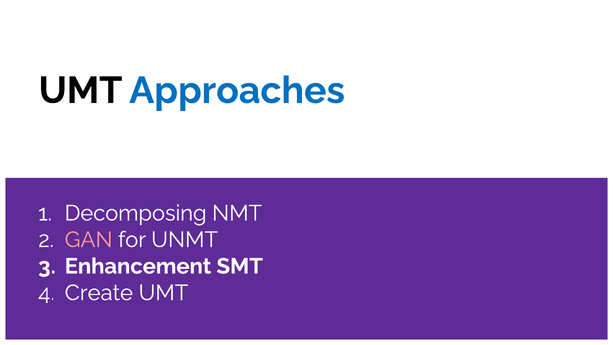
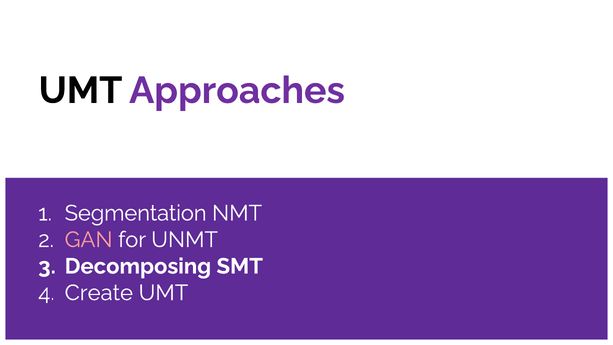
Approaches colour: blue -> purple (237, 91)
Decomposing: Decomposing -> Segmentation (136, 213)
Enhancement: Enhancement -> Decomposing (138, 266)
